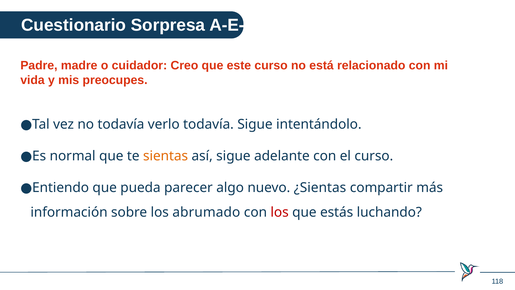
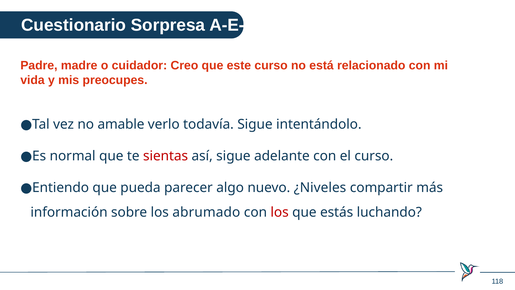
no todavía: todavía -> amable (121, 124)
sientas colour: orange -> red (166, 156)
¿Sientas: ¿Sientas -> ¿Niveles (320, 188)
